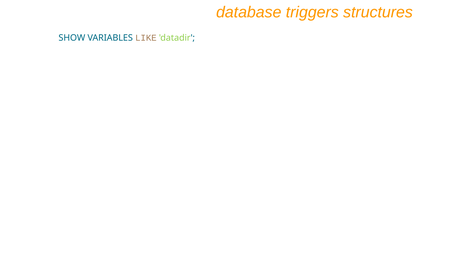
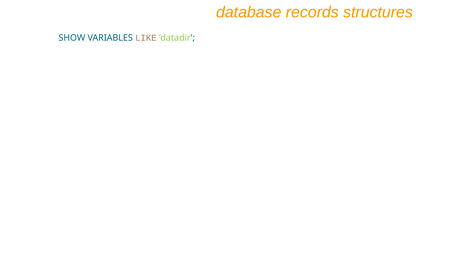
triggers: triggers -> records (312, 12)
